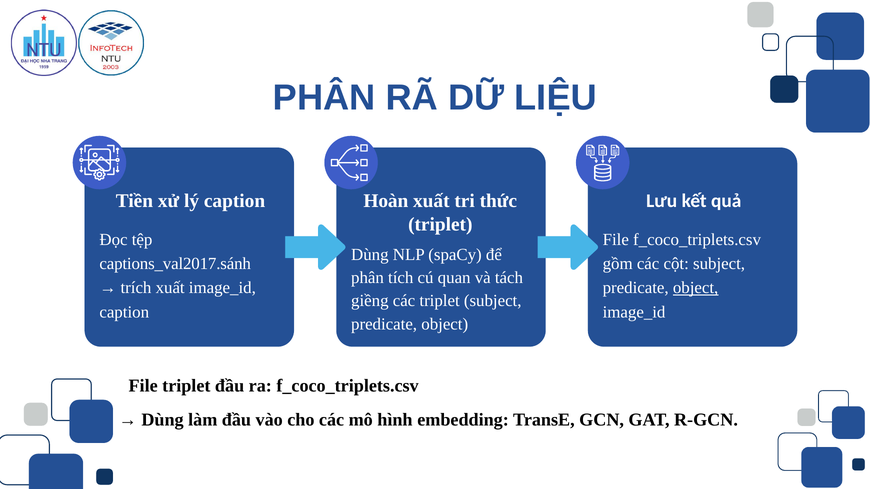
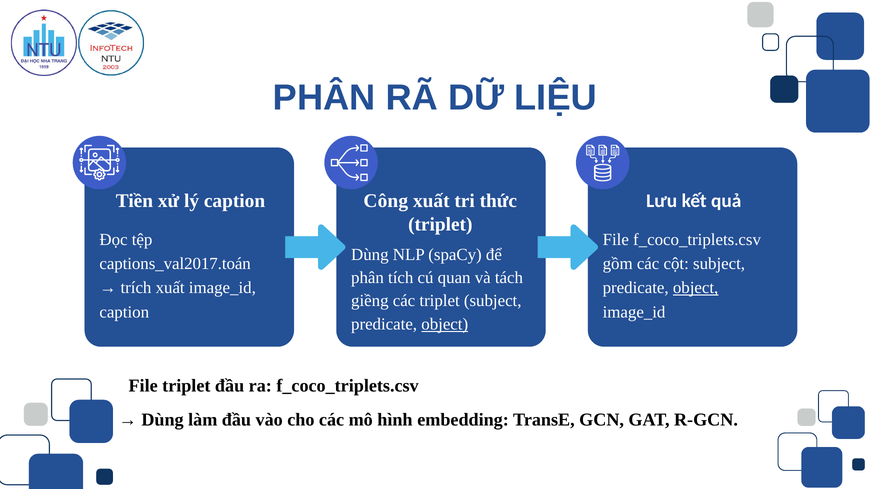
Hoàn: Hoàn -> Công (386, 201)
captions_val2017.sánh: captions_val2017.sánh -> captions_val2017.toán (175, 264)
object underline: none -> present (445, 324)
